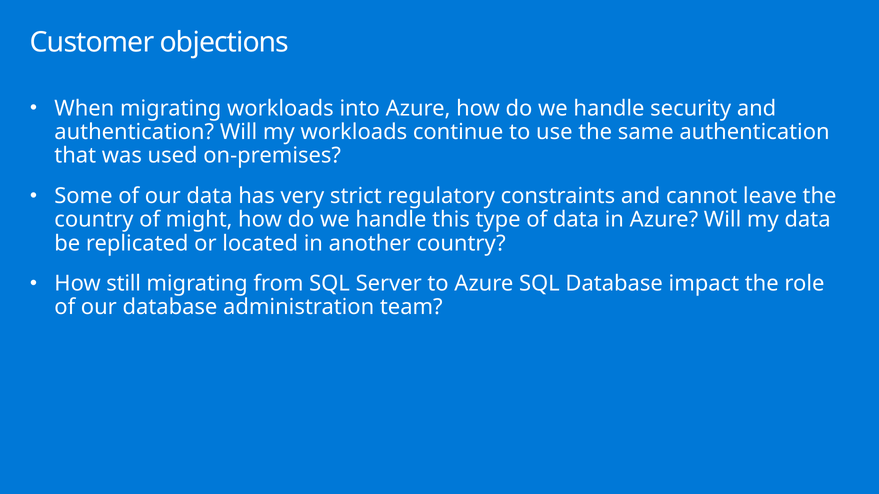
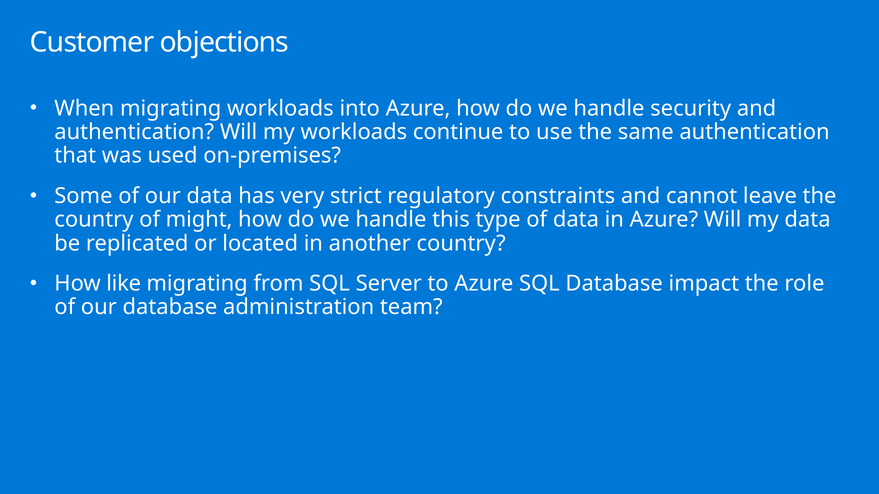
still: still -> like (124, 284)
